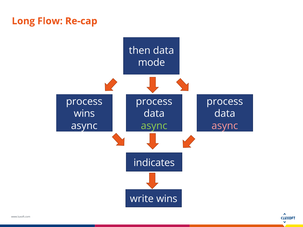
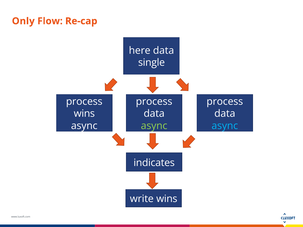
Long: Long -> Only (23, 21)
then: then -> here (140, 51)
mode: mode -> single (152, 63)
async colour: pink -> light blue (225, 126)
